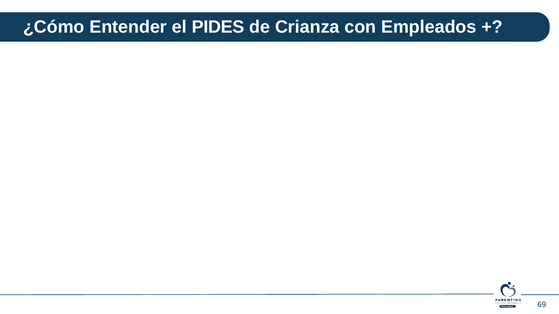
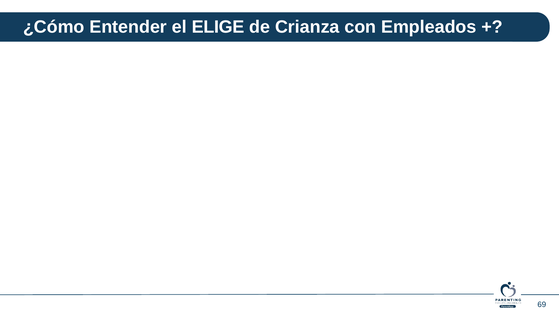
PIDES: PIDES -> ELIGE (218, 27)
